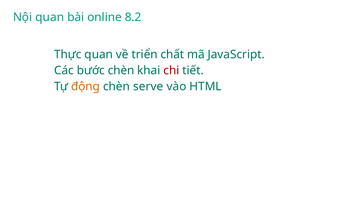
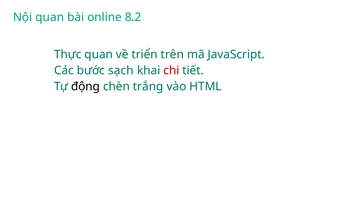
chất: chất -> trên (172, 54)
bước chèn: chèn -> sạch (121, 70)
động colour: orange -> black (85, 86)
serve: serve -> trắng (148, 86)
